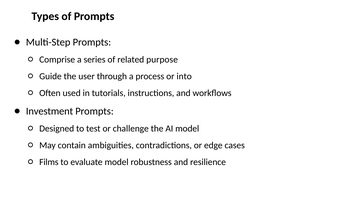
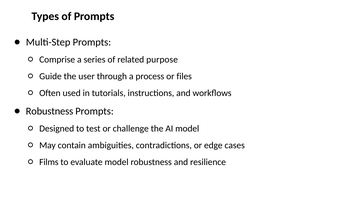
into: into -> files (184, 76)
Investment: Investment -> Robustness (49, 111)
